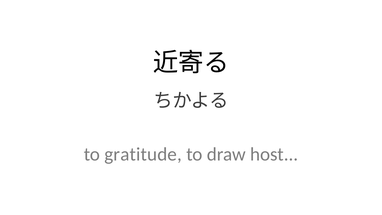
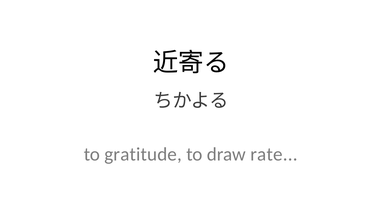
host: host -> rate (274, 154)
